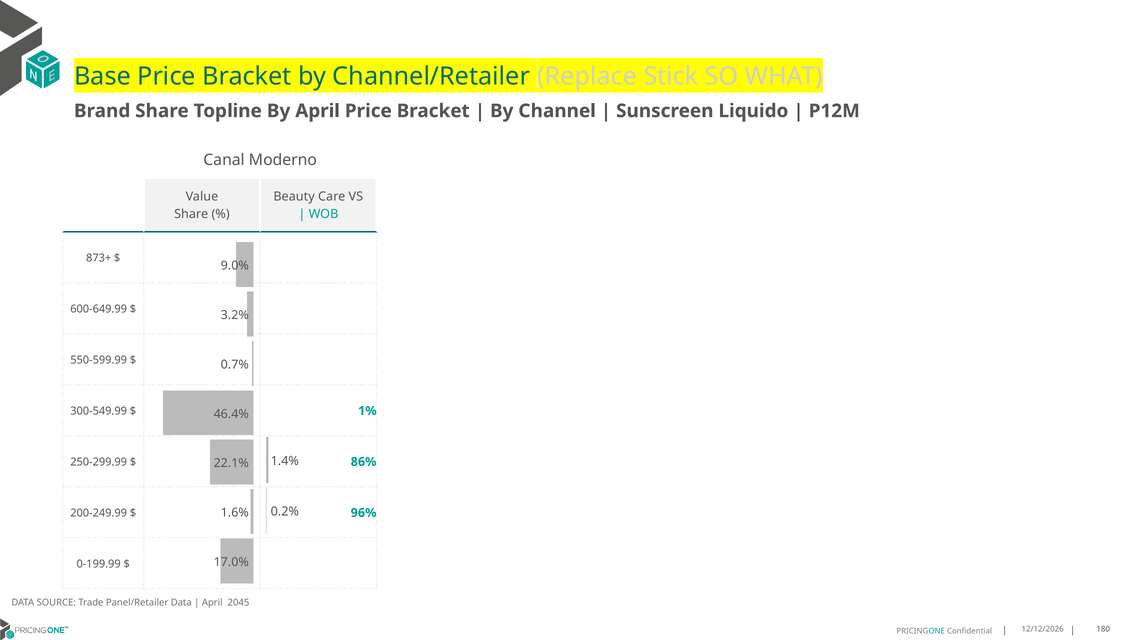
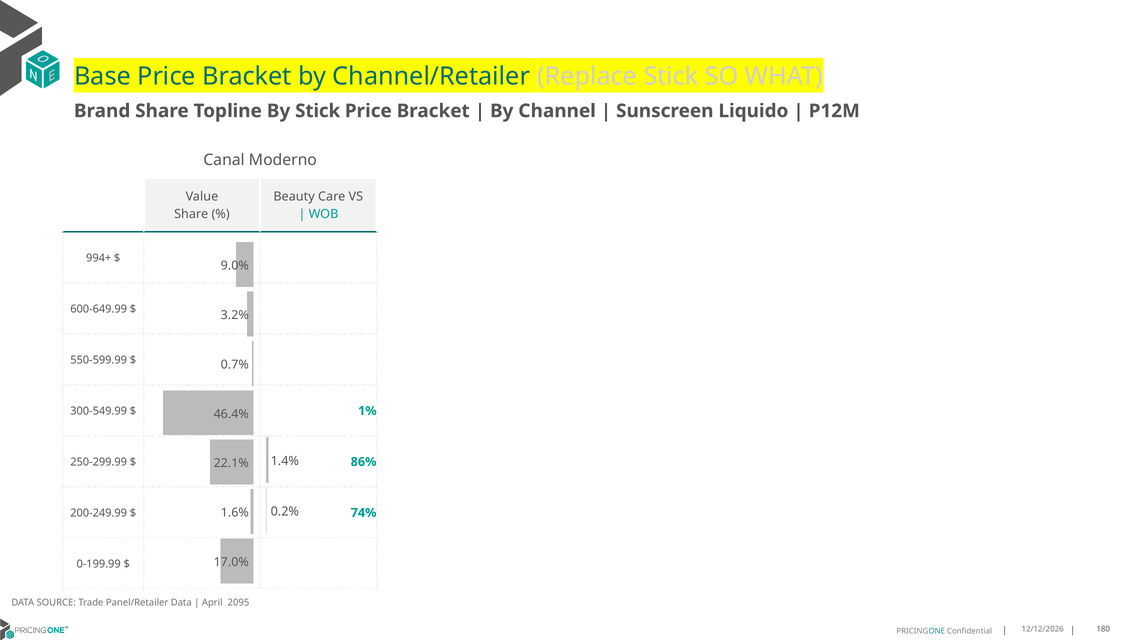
By April: April -> Stick (318, 111)
873+: 873+ -> 994+ (99, 258)
96%: 96% -> 74% (364, 513)
2045: 2045 -> 2095 (238, 603)
